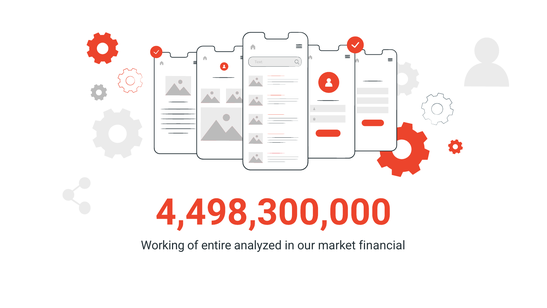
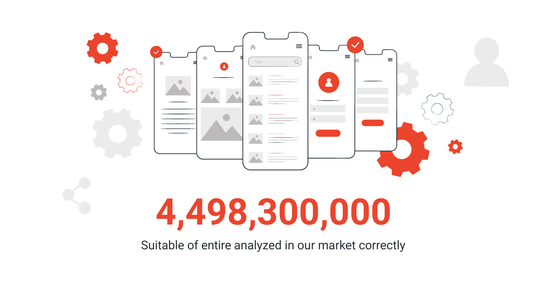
Working: Working -> Suitable (163, 245)
financial: financial -> correctly (382, 245)
